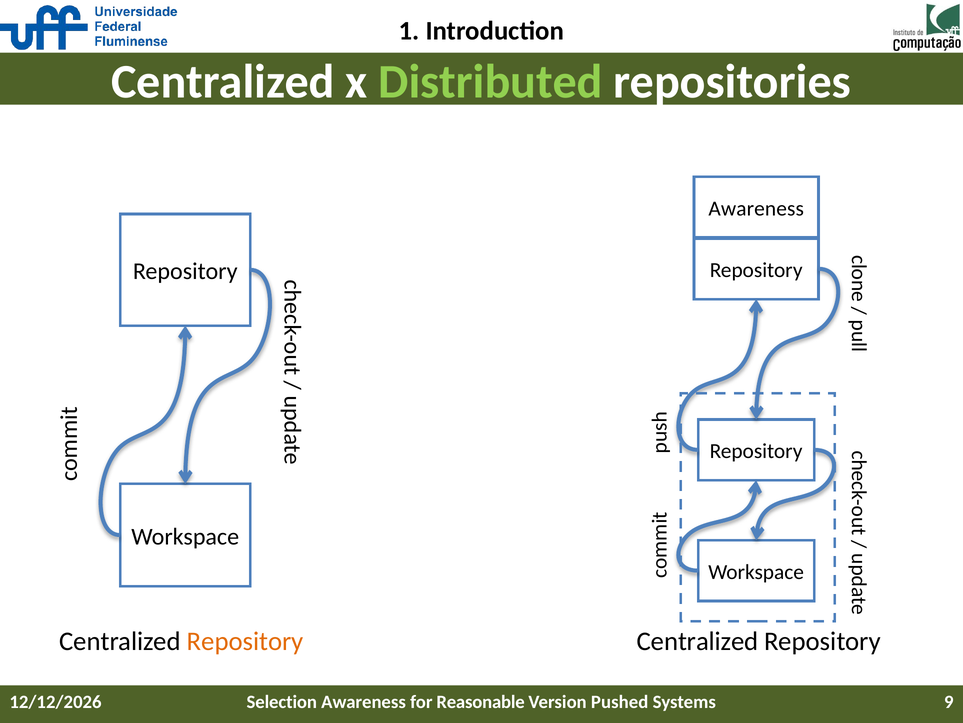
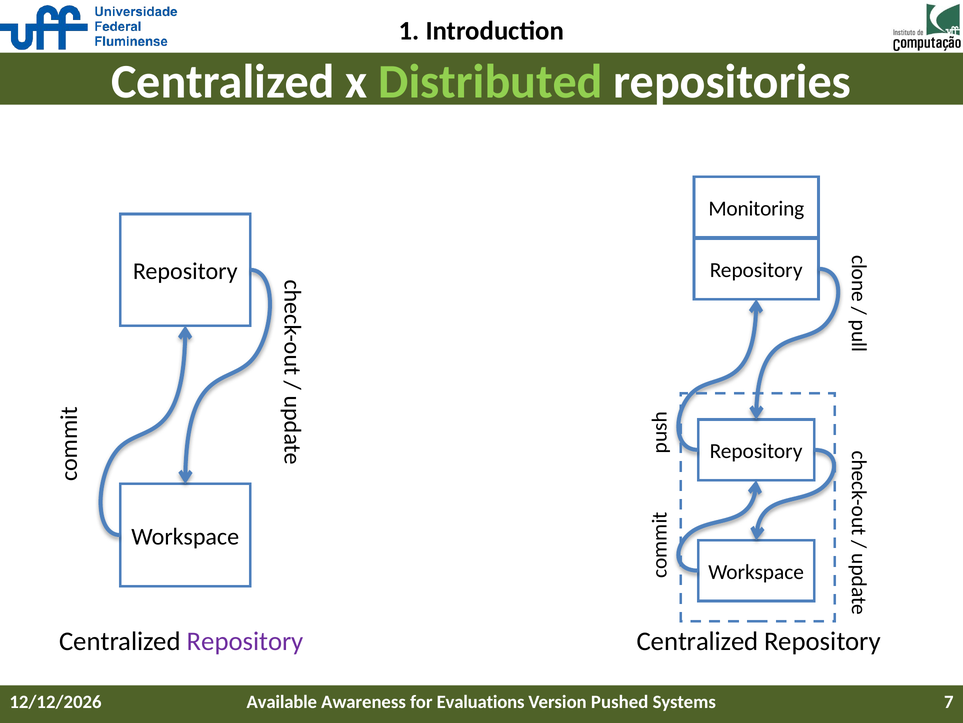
Awareness: Awareness -> Monitoring (756, 208)
Repository colour: orange -> purple (245, 641)
Selection: Selection -> Available (282, 701)
Reasonable: Reasonable -> Evaluations (481, 701)
9: 9 -> 7 (949, 701)
